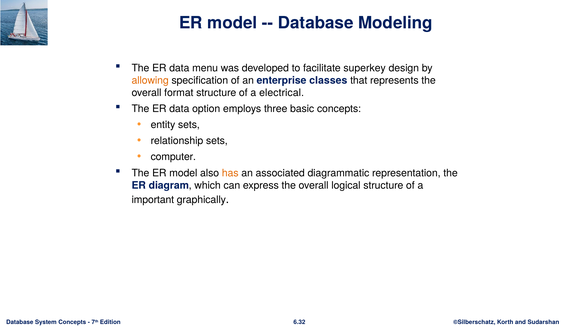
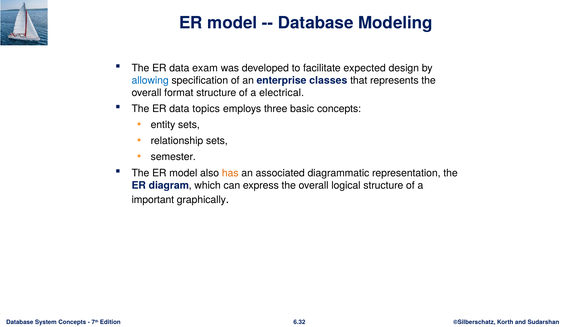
menu: menu -> exam (205, 68)
superkey: superkey -> expected (365, 68)
allowing colour: orange -> blue (150, 81)
option: option -> topics (206, 109)
computer: computer -> semester (173, 157)
